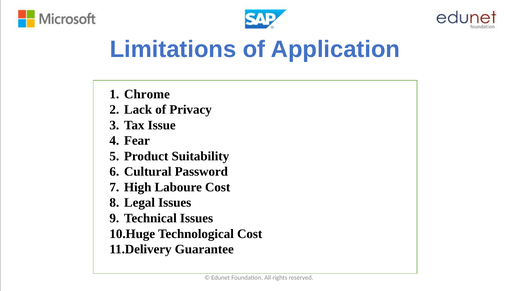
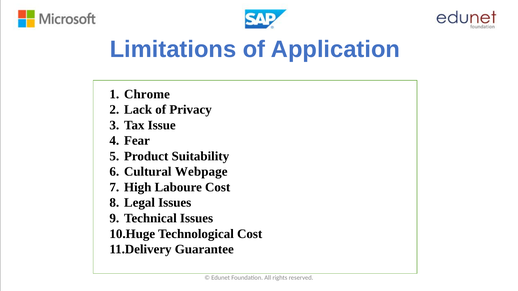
Password: Password -> Webpage (201, 172)
